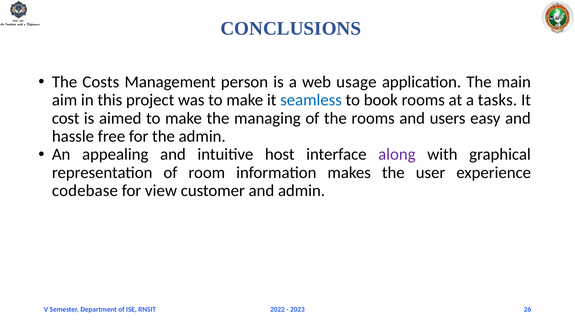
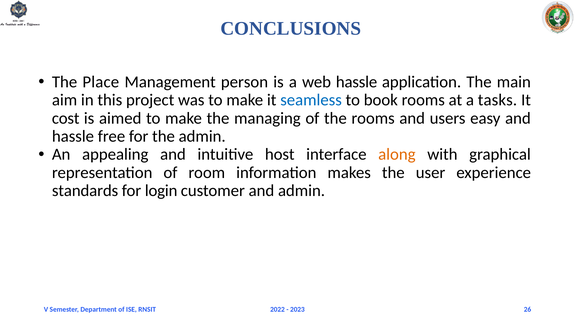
Costs: Costs -> Place (101, 82)
web usage: usage -> hassle (357, 82)
along colour: purple -> orange (397, 154)
codebase: codebase -> standards (85, 190)
view: view -> login (161, 190)
